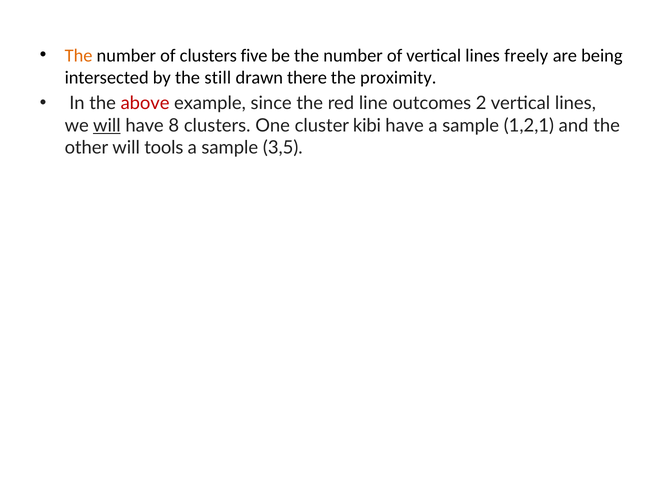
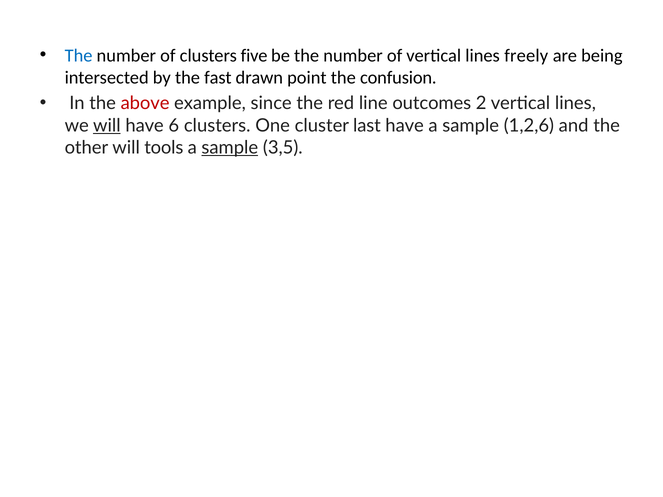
The colour: orange -> blue (79, 55)
still: still -> fast (218, 78)
there: there -> point (307, 78)
proximity: proximity -> confusion (398, 78)
8: 8 -> 6 (174, 126)
kibi: kibi -> last (367, 126)
1,2,1: 1,2,1 -> 1,2,6 (529, 126)
sample underline: none -> present (230, 148)
